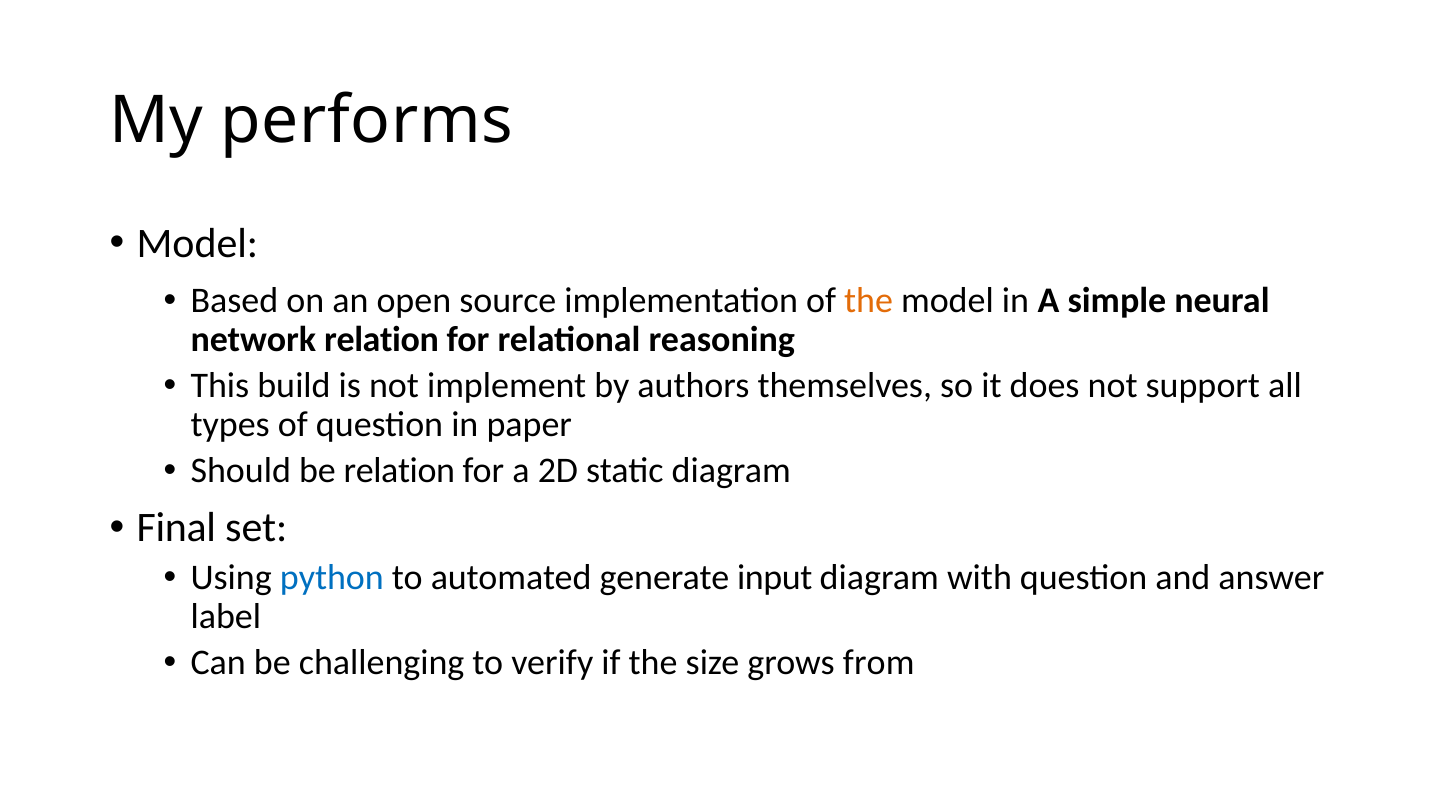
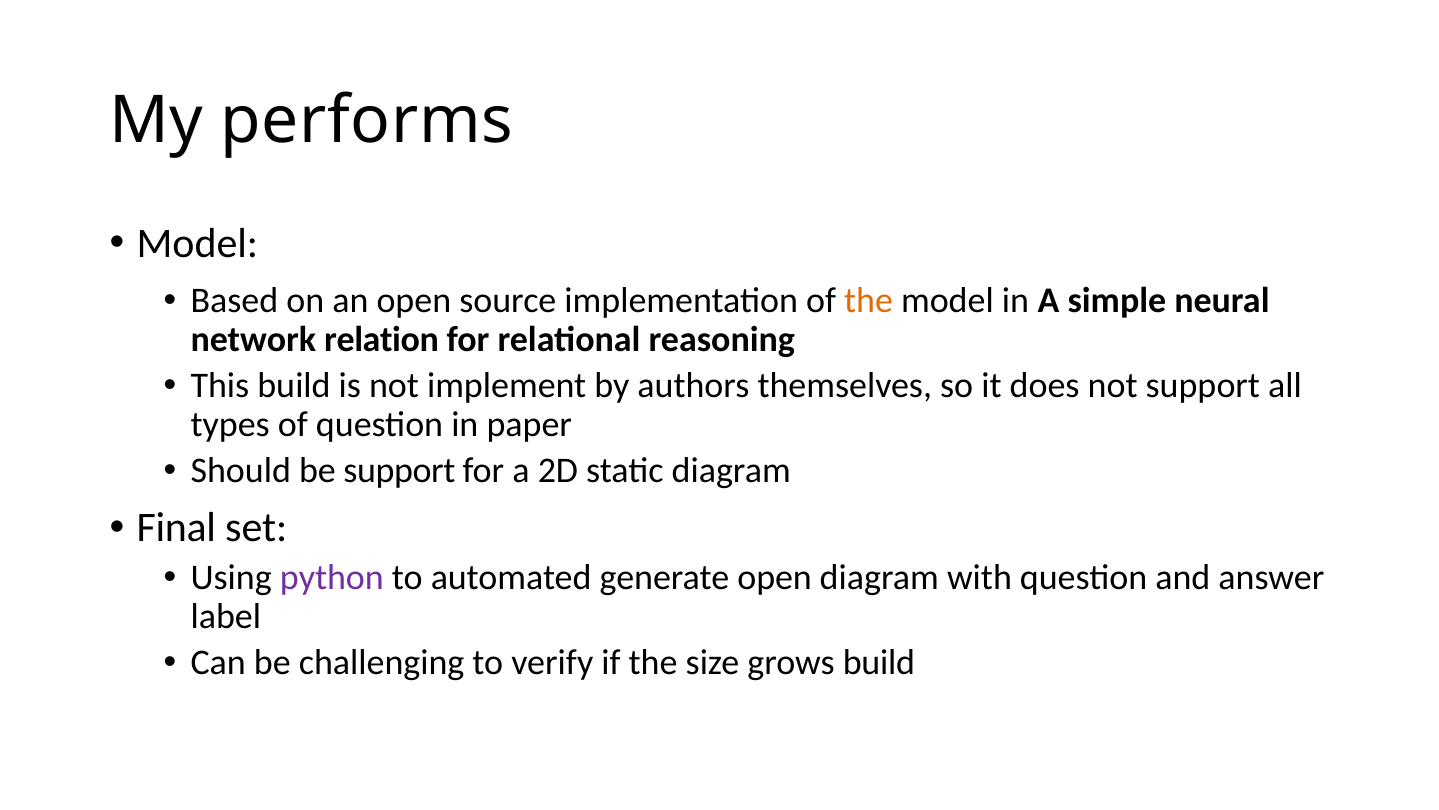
be relation: relation -> support (399, 471)
python colour: blue -> purple (332, 577)
generate input: input -> open (775, 577)
grows from: from -> build (879, 663)
